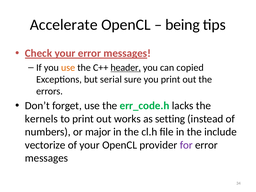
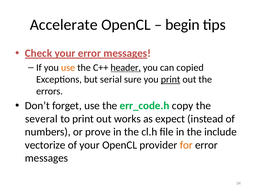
being: being -> begin (183, 25)
print underline: none -> present (171, 79)
lacks: lacks -> copy (183, 106)
kernels: kernels -> several (41, 119)
setting: setting -> expect (170, 119)
major: major -> prove (98, 132)
for colour: purple -> orange (186, 145)
